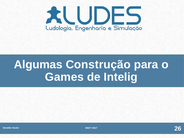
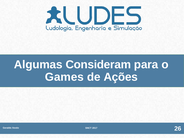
Construção: Construção -> Consideram (98, 65)
Intelig: Intelig -> Ações (121, 77)
